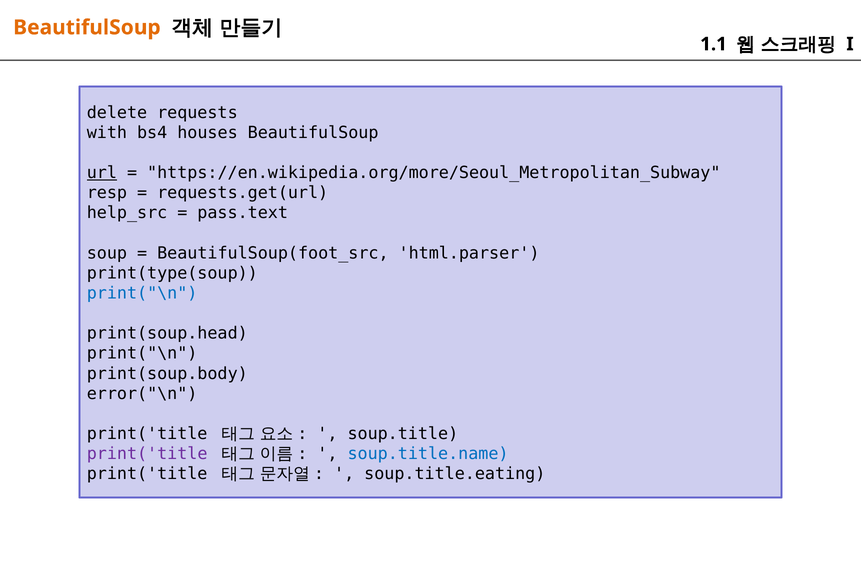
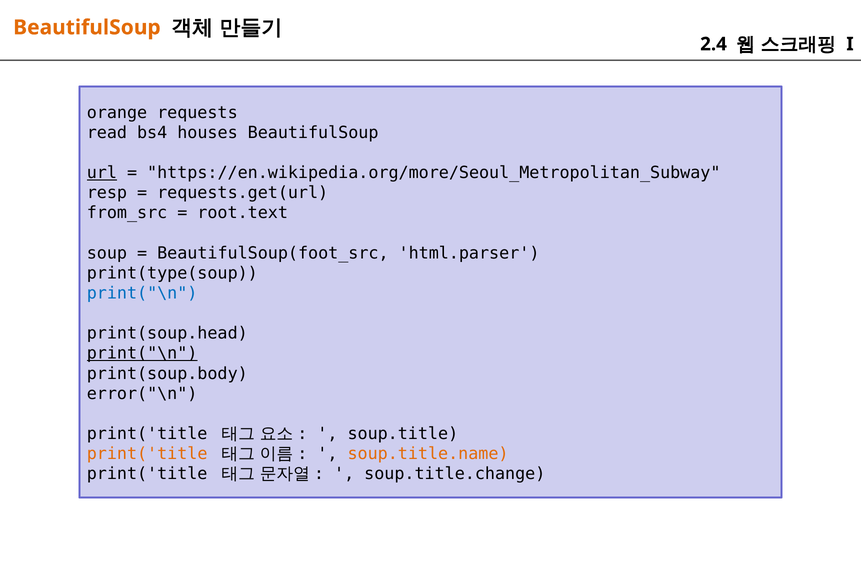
1.1: 1.1 -> 2.4 (714, 44)
delete: delete -> orange (117, 113)
with: with -> read (107, 133)
help_src: help_src -> from_src (127, 213)
pass.text: pass.text -> root.text (243, 213)
print("\n underline: none -> present (142, 354)
print('title colour: purple -> orange (147, 454)
soup.title.name colour: blue -> orange (428, 454)
soup.title.eating: soup.title.eating -> soup.title.change (455, 474)
